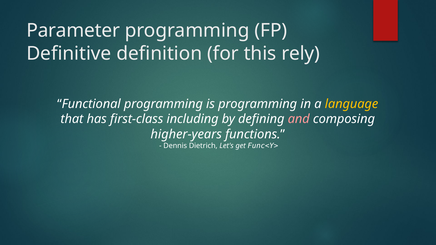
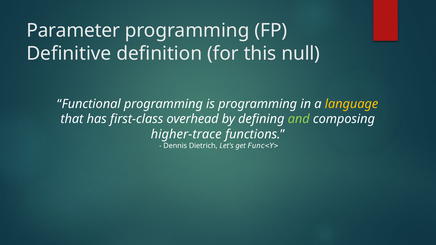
rely: rely -> null (301, 54)
including: including -> overhead (193, 119)
and colour: pink -> light green (299, 119)
higher-years: higher-years -> higher-trace (186, 134)
